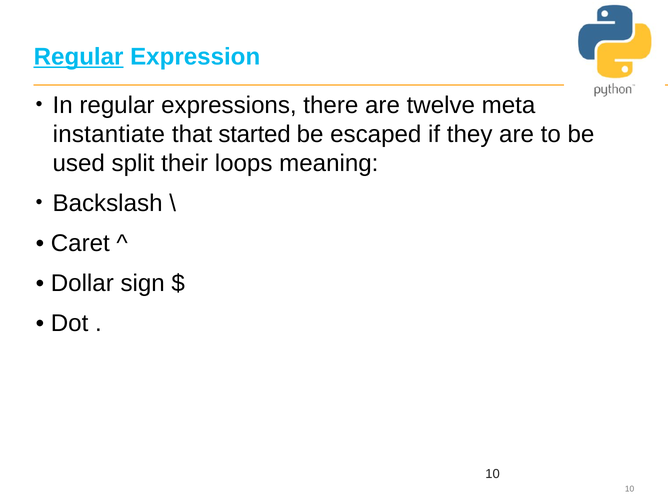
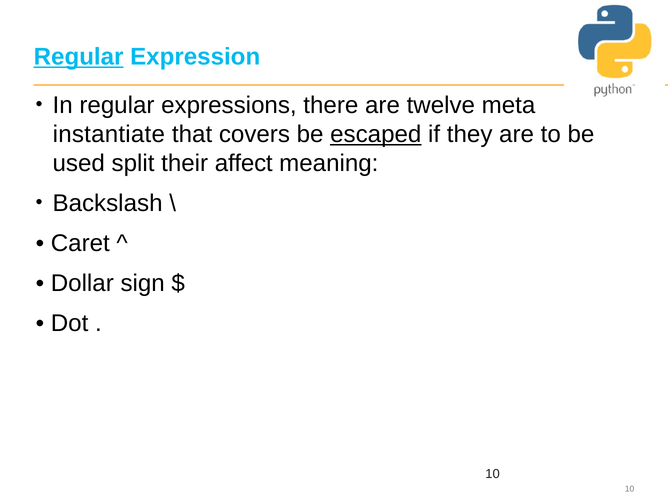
started: started -> covers (254, 134)
escaped underline: none -> present (376, 134)
loops: loops -> affect (244, 163)
